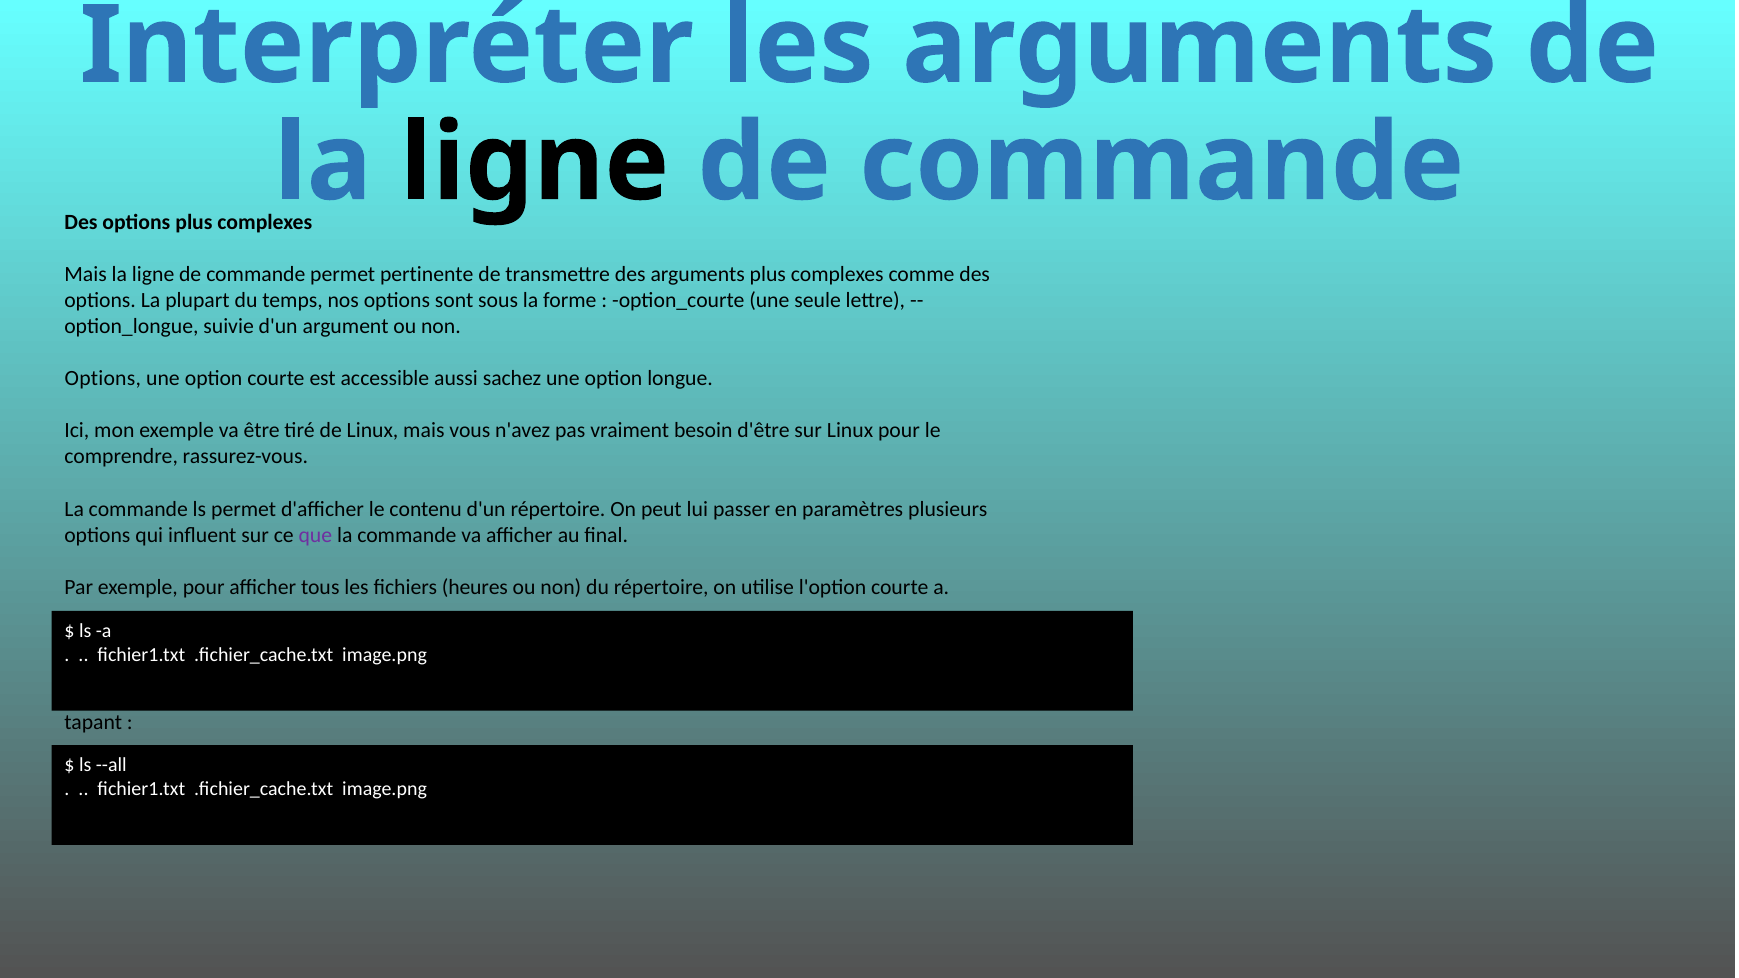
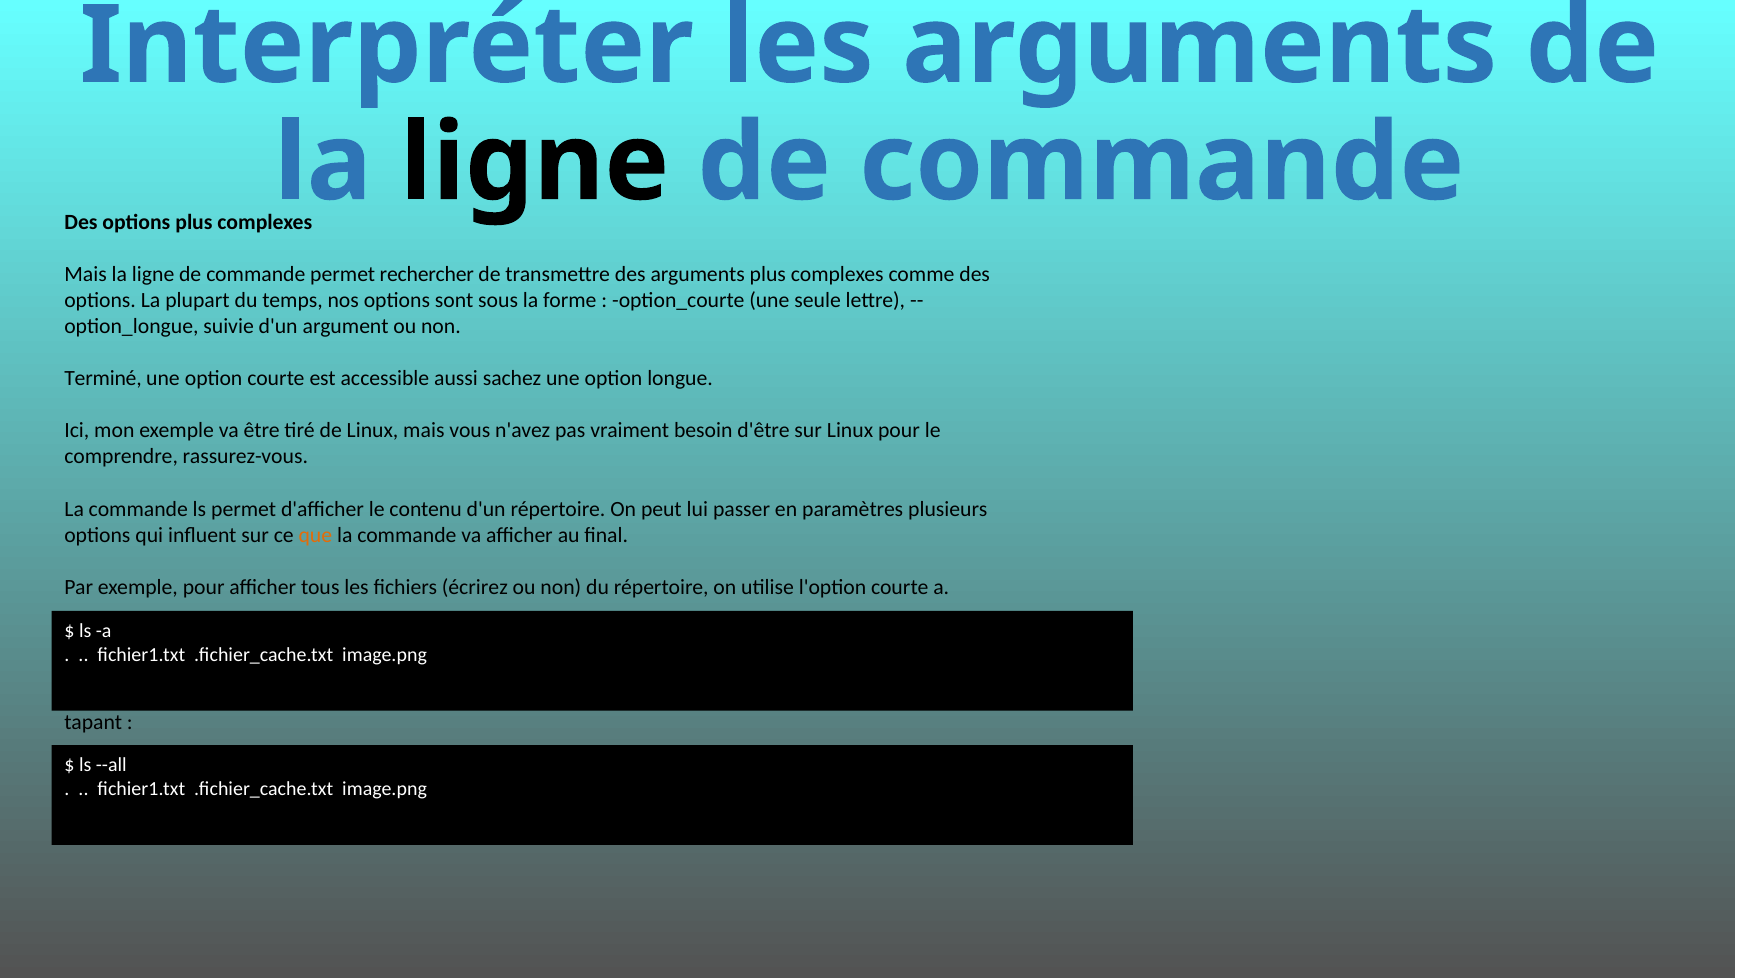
pertinente: pertinente -> rechercher (427, 274)
Options: Options -> Terminé (103, 379)
que colour: purple -> orange (315, 535)
heures: heures -> écrirez (475, 587)
